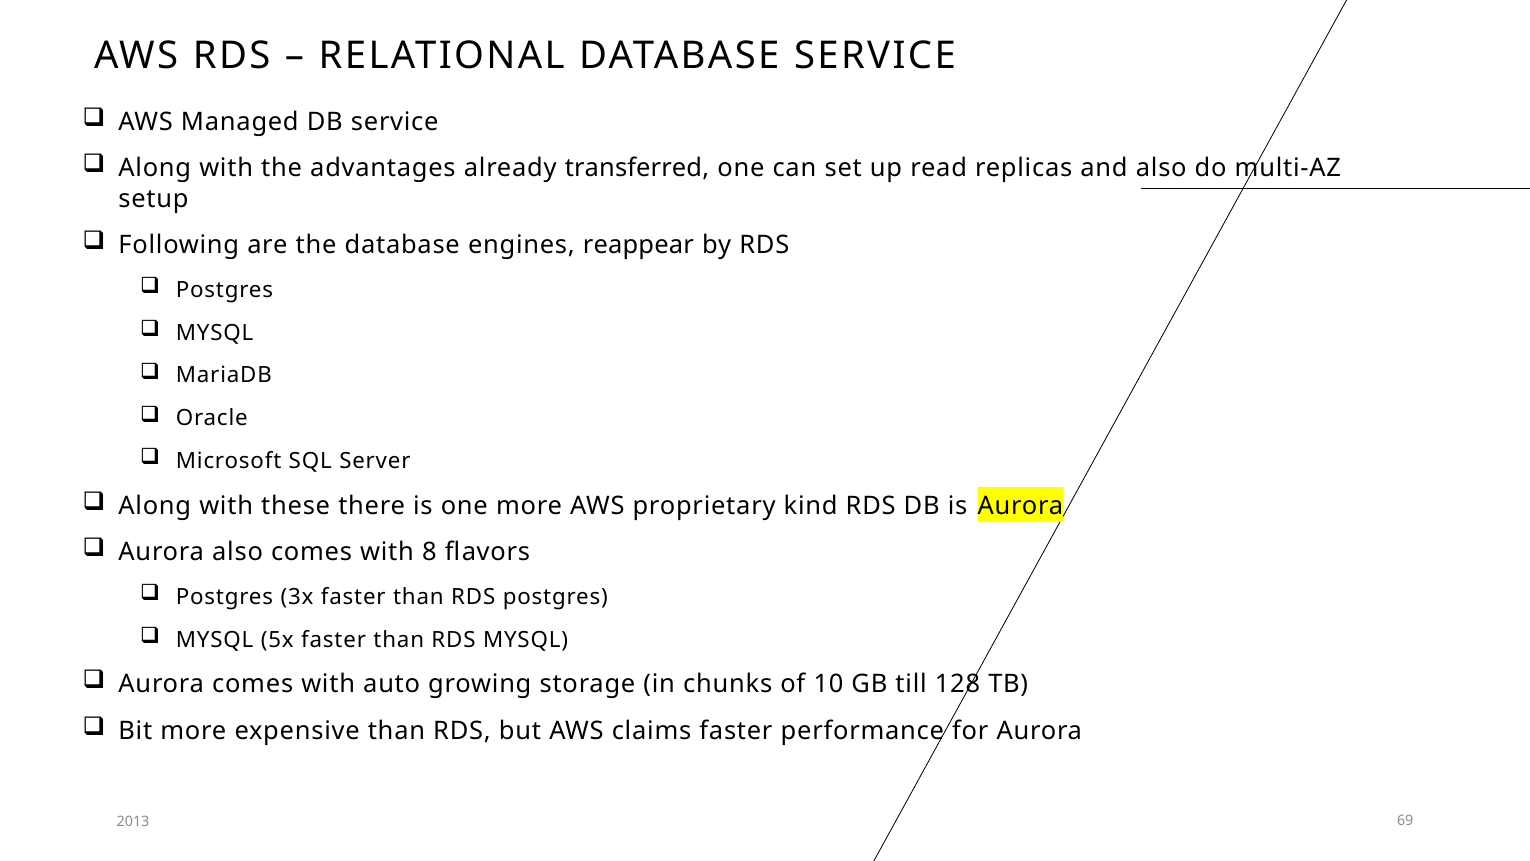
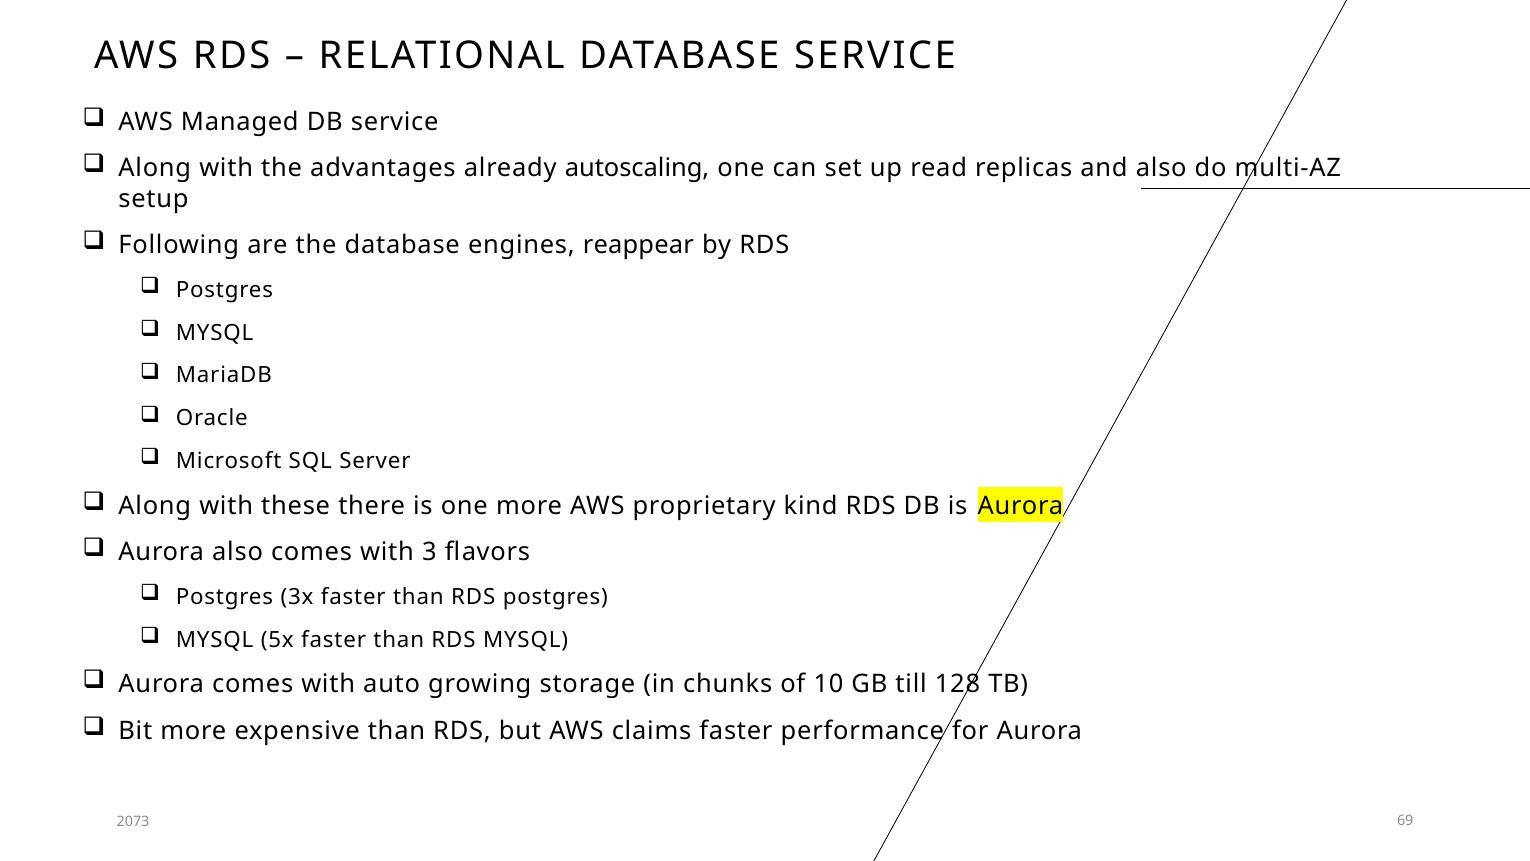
transferred: transferred -> autoscaling (637, 168)
8: 8 -> 3 (429, 552)
2013: 2013 -> 2073 (133, 822)
